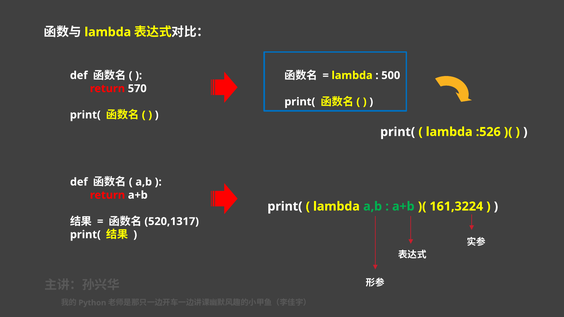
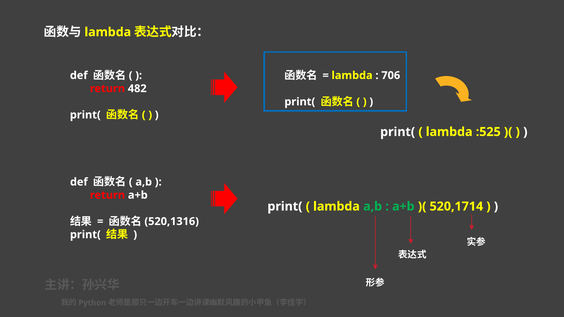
500: 500 -> 706 (391, 75)
570: 570 -> 482 (137, 89)
:526: :526 -> :525 (488, 132)
161,3224: 161,3224 -> 520,1714 (456, 207)
520,1317: 520,1317 -> 520,1316 (172, 222)
